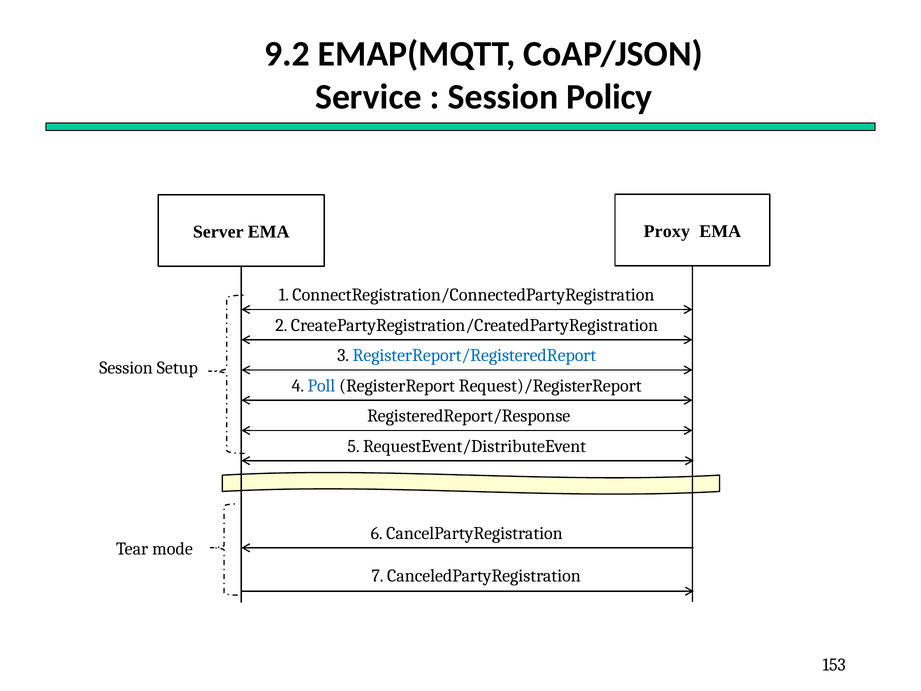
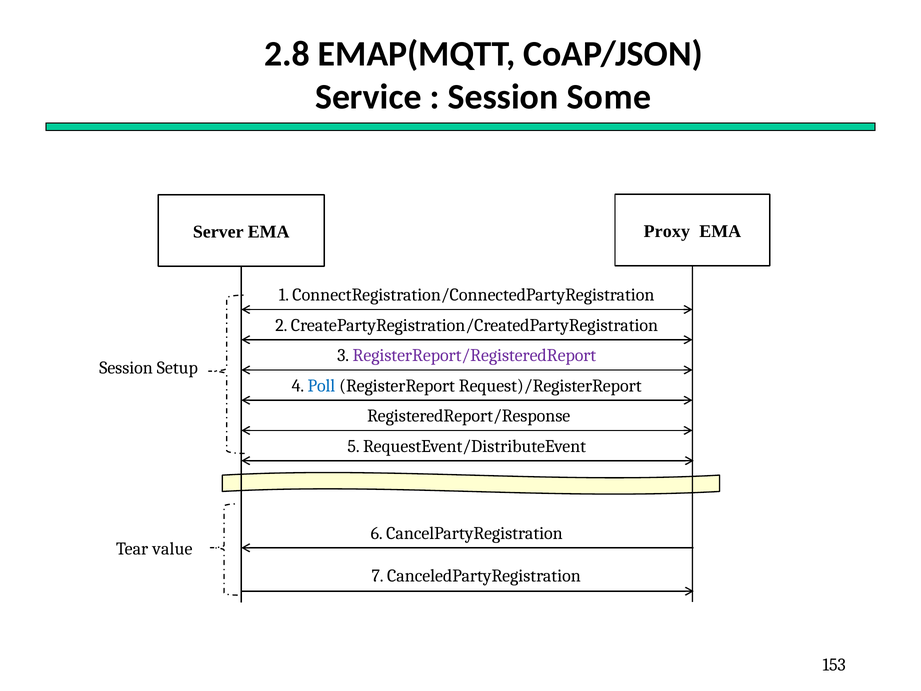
9.2: 9.2 -> 2.8 (287, 54)
Policy: Policy -> Some (609, 97)
RegisterReport/RegisteredReport colour: blue -> purple (474, 355)
mode: mode -> value (172, 549)
